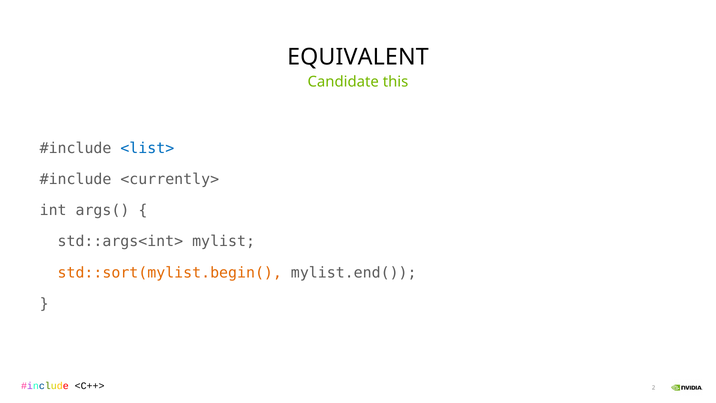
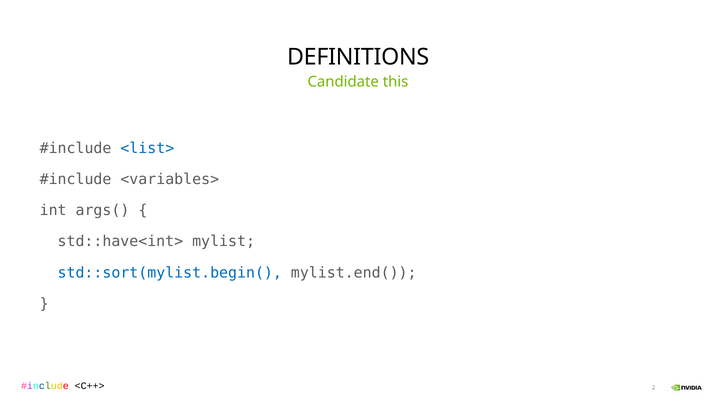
EQUIVALENT: EQUIVALENT -> DEFINITIONS (358, 57)
<currently>: <currently> -> <variables> (170, 179)
std::args<int>: std::args<int> -> std::have<int> (120, 241)
std::sort(mylist.begin( colour: orange -> blue (170, 272)
